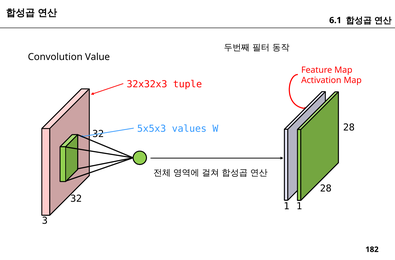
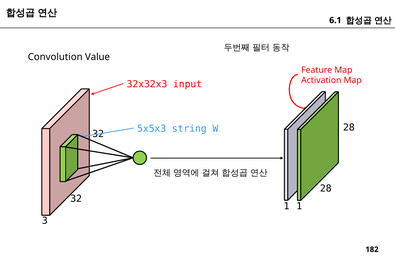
tuple: tuple -> input (188, 84)
values: values -> string (189, 129)
